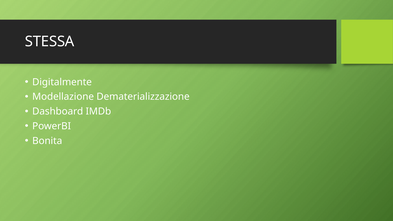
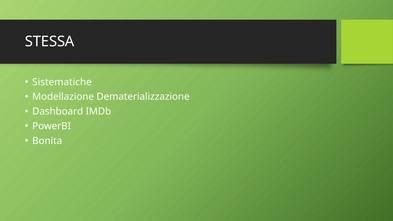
Digitalmente: Digitalmente -> Sistematiche (62, 82)
